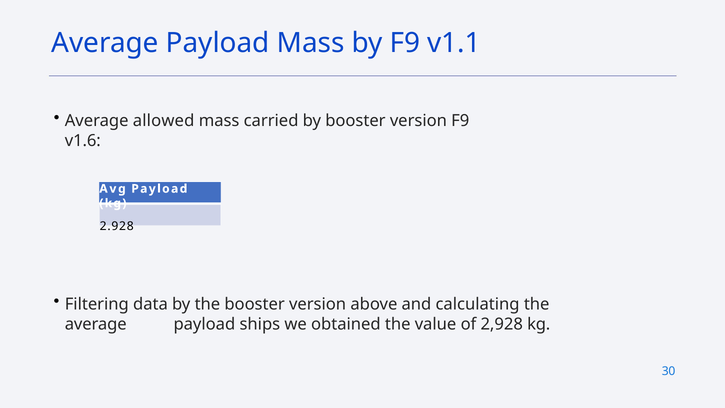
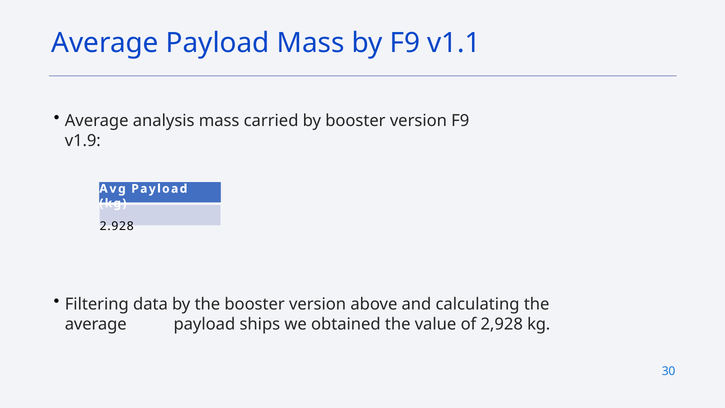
allowed: allowed -> analysis (164, 121)
v1.6: v1.6 -> v1.9 (83, 140)
